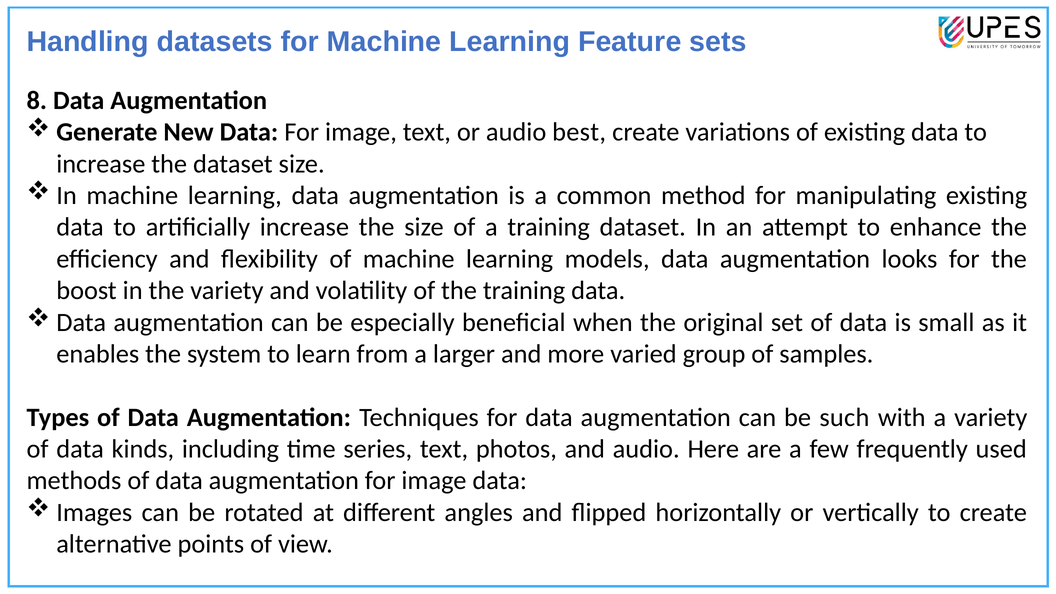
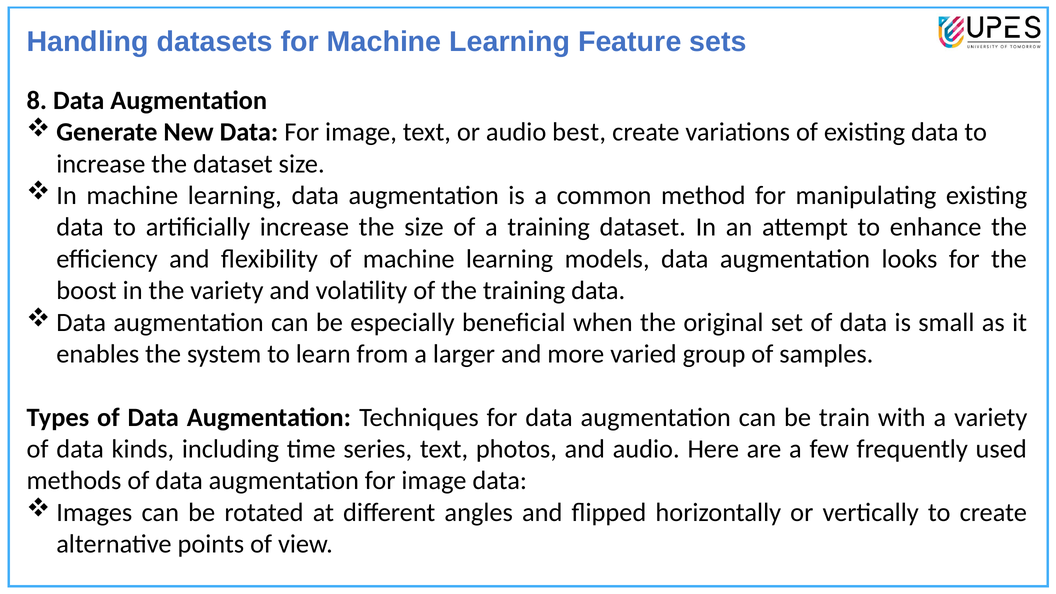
such: such -> train (844, 417)
